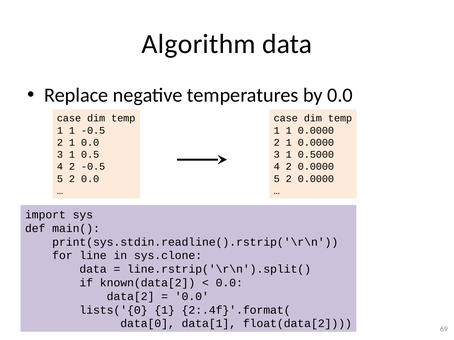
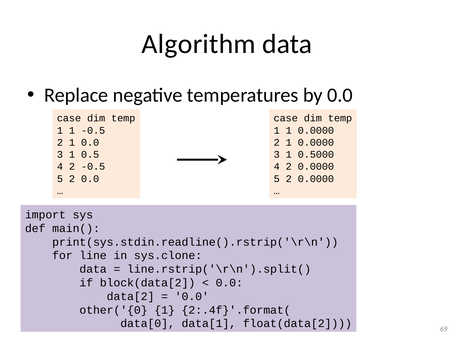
known(data[2: known(data[2 -> block(data[2 (148, 283)
lists('{0: lists('{0 -> other('{0 (114, 310)
